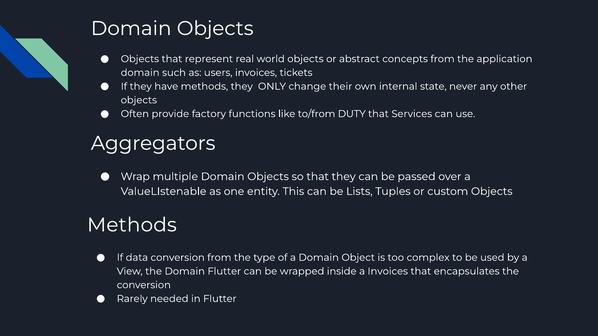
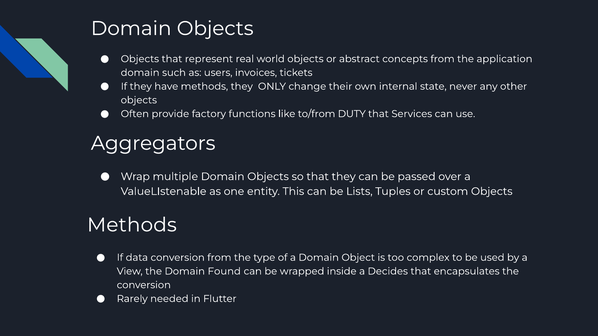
Domain Flutter: Flutter -> Found (224, 272)
a Invoices: Invoices -> Decides (388, 272)
